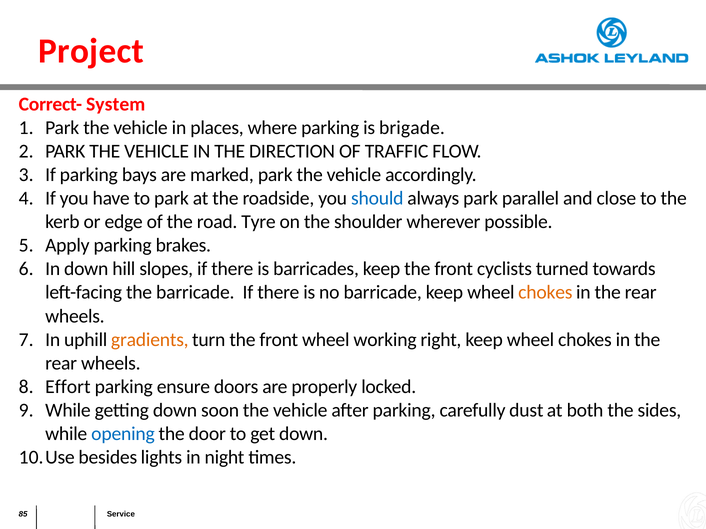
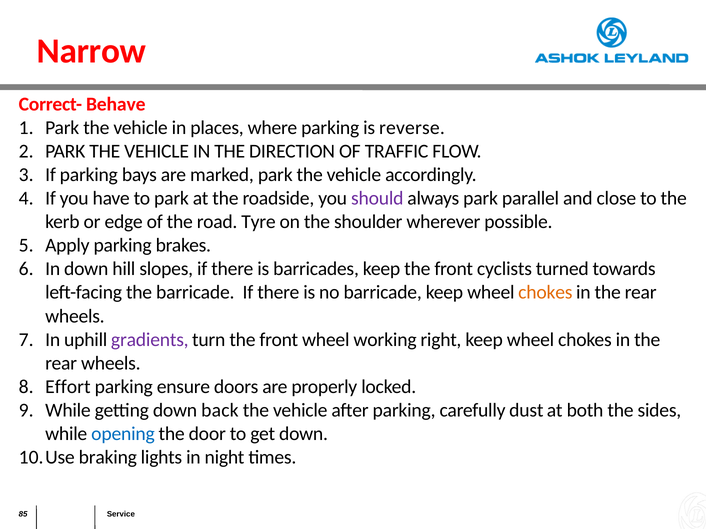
Project: Project -> Narrow (91, 51)
System: System -> Behave (116, 104)
brigade: brigade -> reverse (412, 128)
should colour: blue -> purple (377, 199)
gradients colour: orange -> purple (150, 340)
soon: soon -> back (220, 411)
besides: besides -> braking (108, 458)
